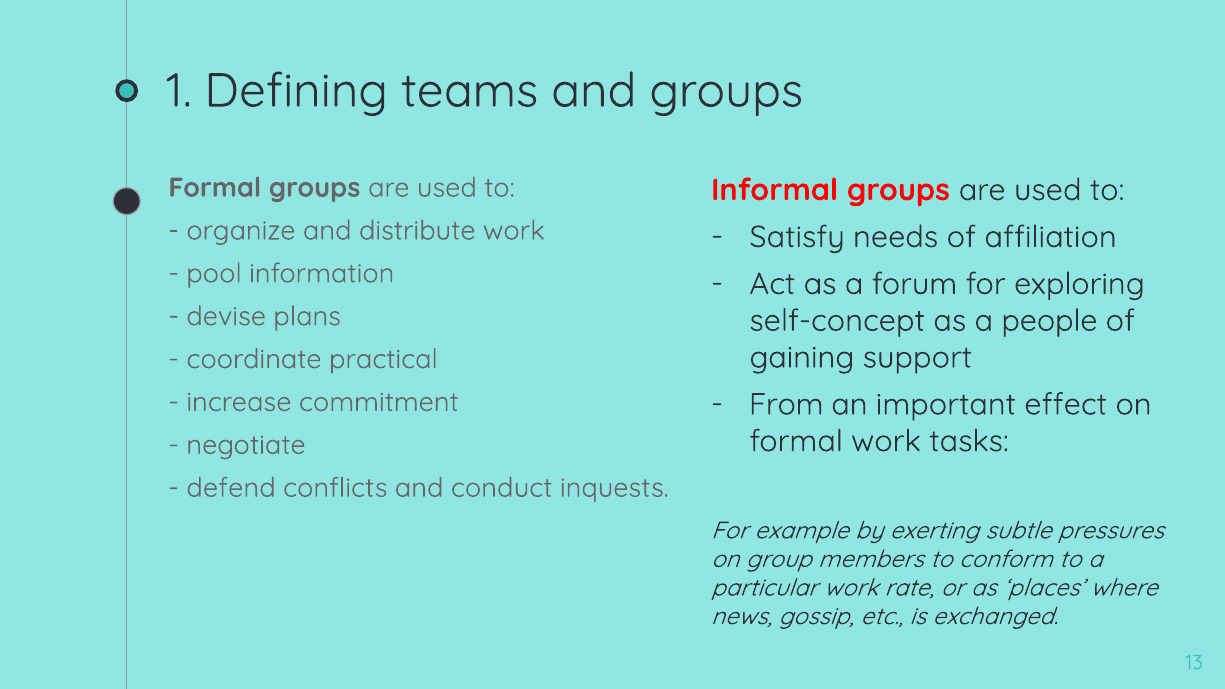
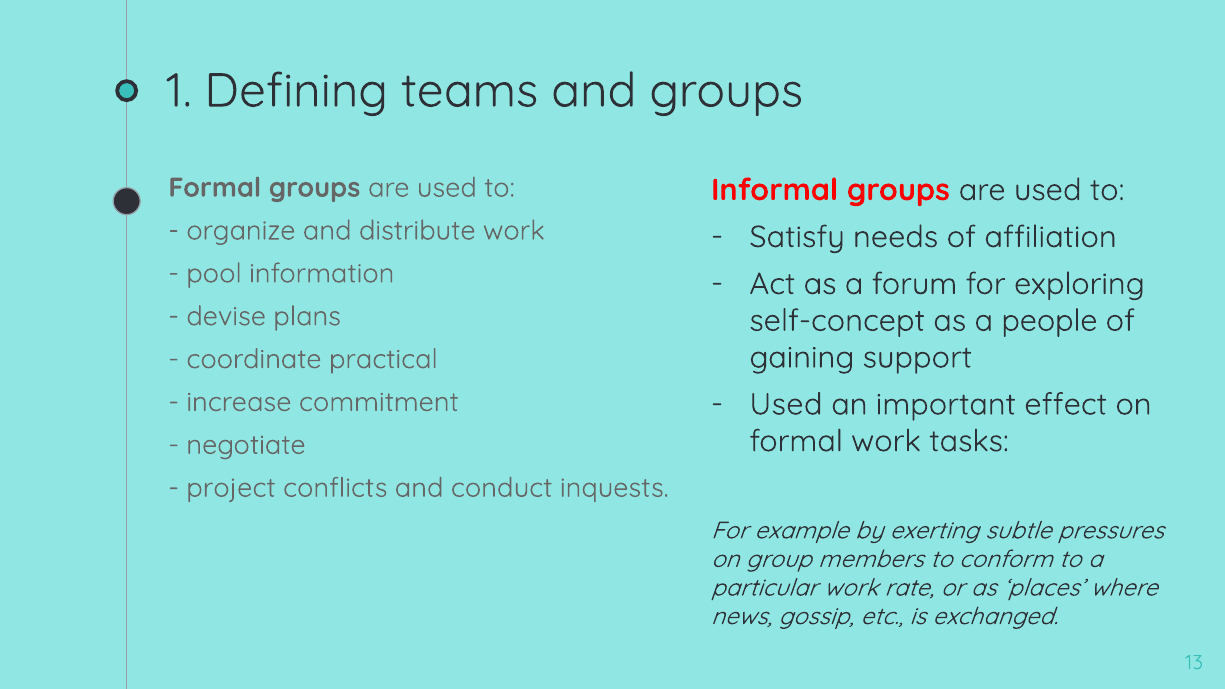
From: From -> Used (786, 404)
defend: defend -> project (231, 488)
